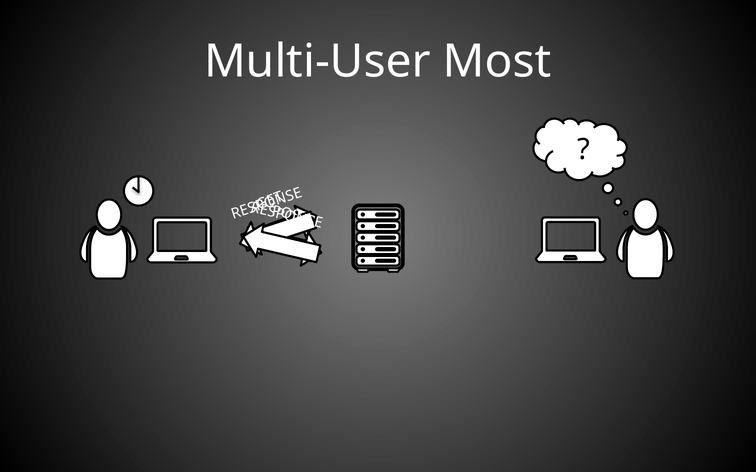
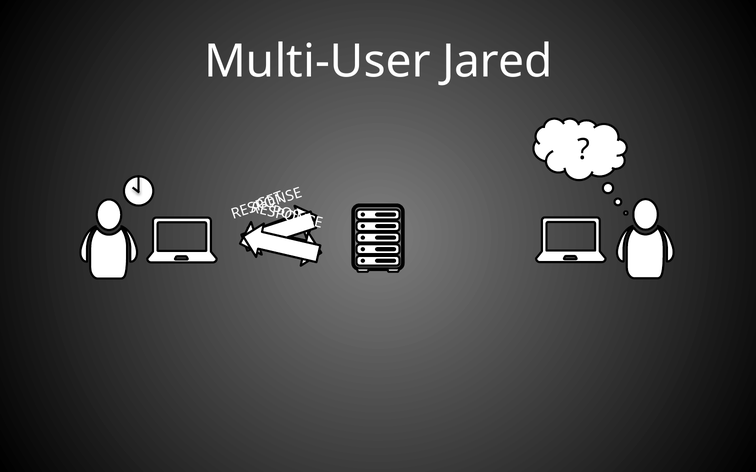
Most: Most -> Jared (497, 62)
